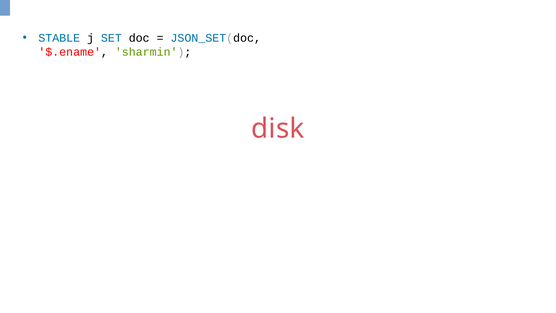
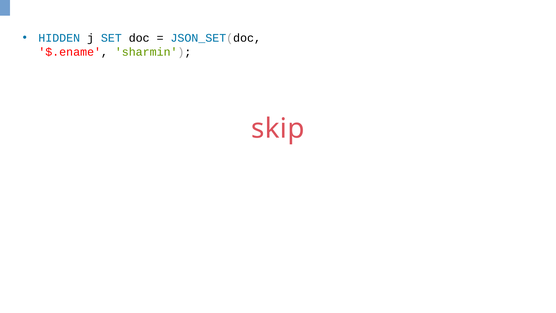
STABLE: STABLE -> HIDDEN (59, 38)
disk: disk -> skip (278, 128)
